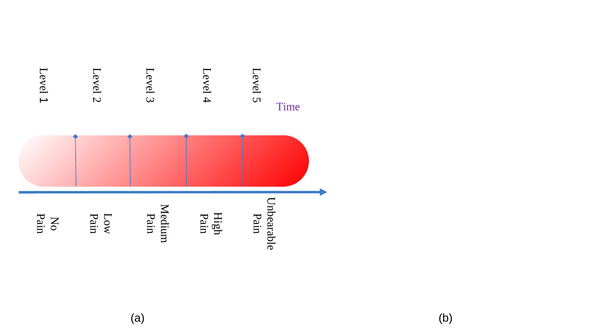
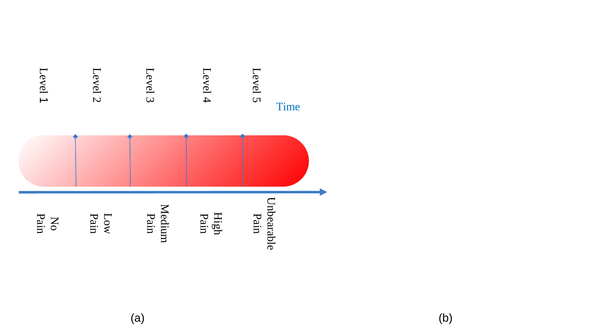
Time colour: purple -> blue (288, 107)
